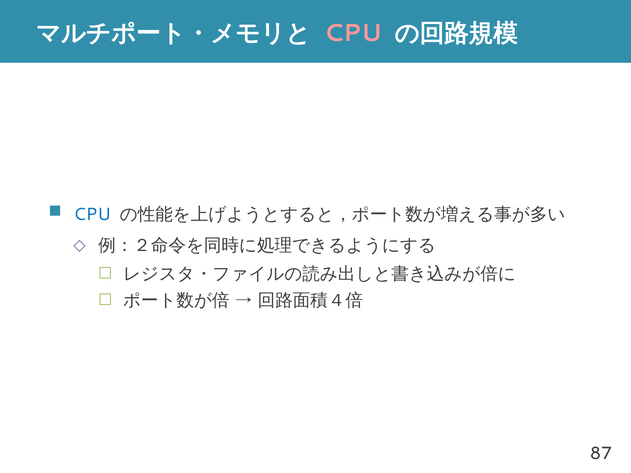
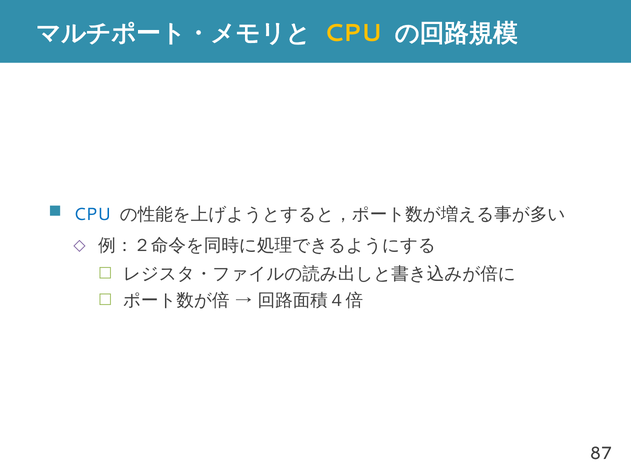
CPU colour: pink -> yellow (353, 33)
